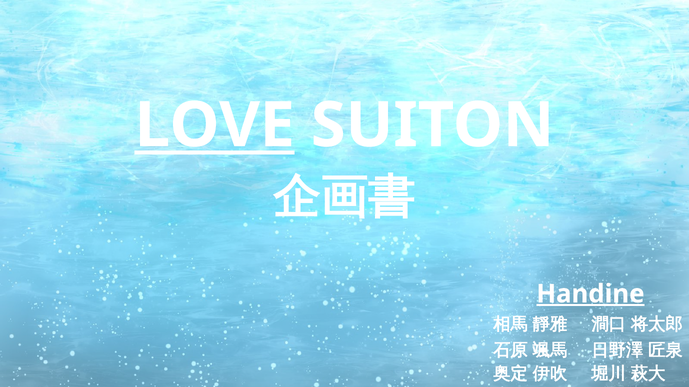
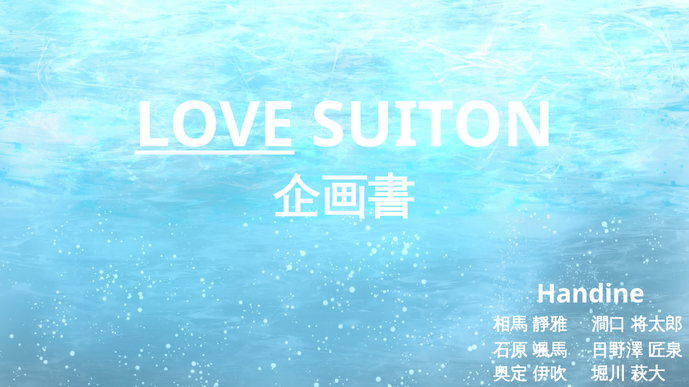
Handine underline: present -> none (590, 294)
